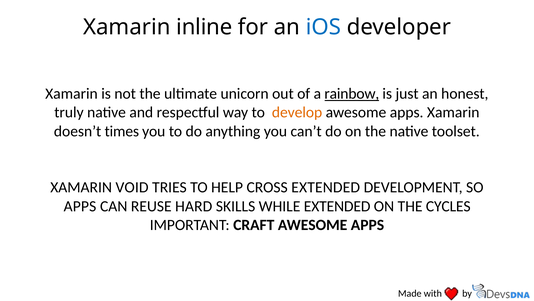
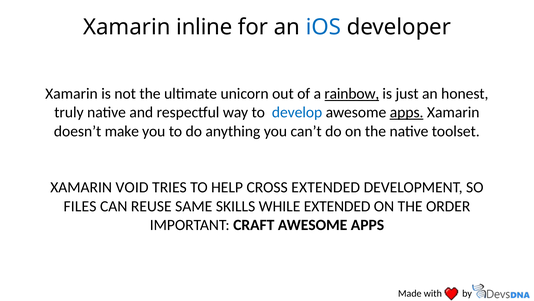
develop colour: orange -> blue (297, 112)
apps underline: none -> present (407, 112)
times: times -> make (122, 131)
APPS: APPS -> FILES (80, 206)
HARD: HARD -> SAME (194, 206)
CYCLES: CYCLES -> ORDER (448, 206)
